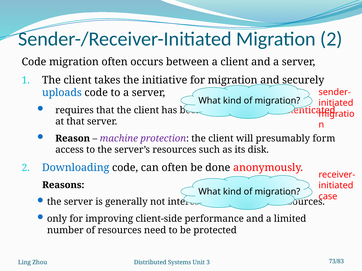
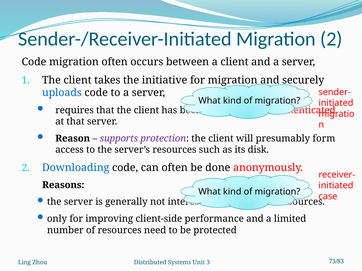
machine: machine -> supports (119, 139)
